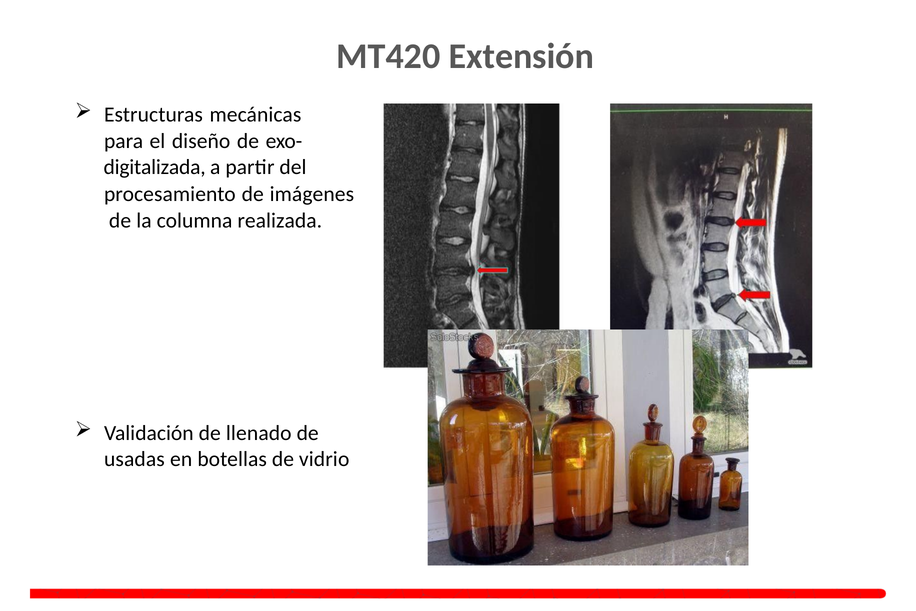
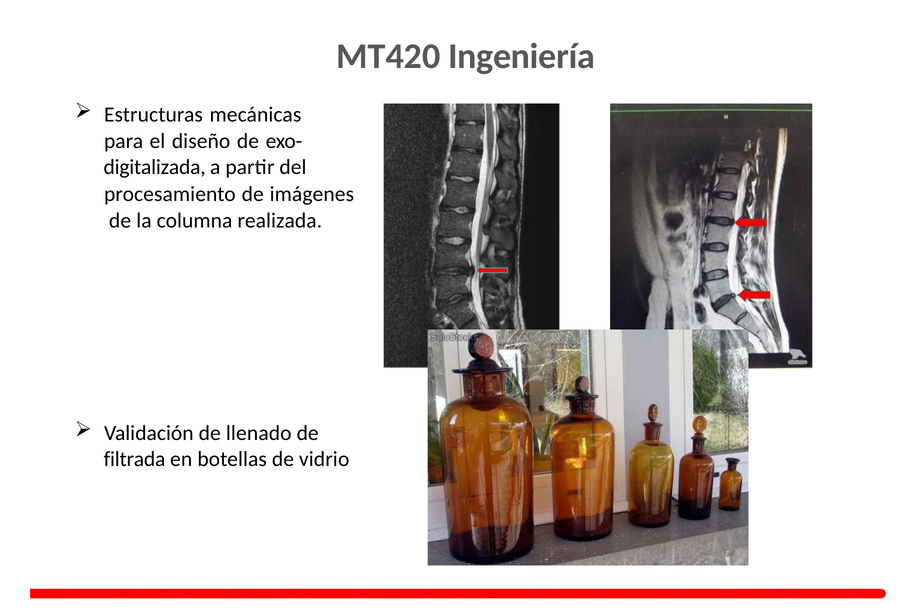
Extensión: Extensión -> Ingeniería (522, 56)
usadas: usadas -> filtrada (135, 459)
